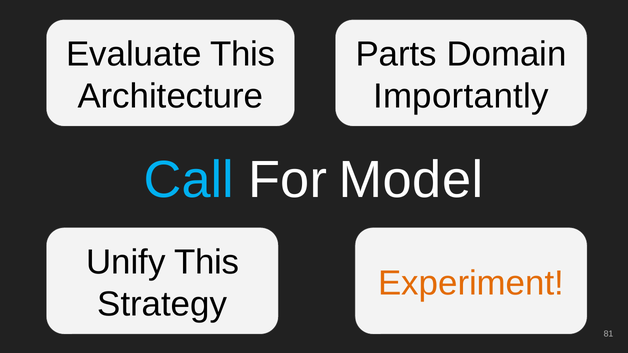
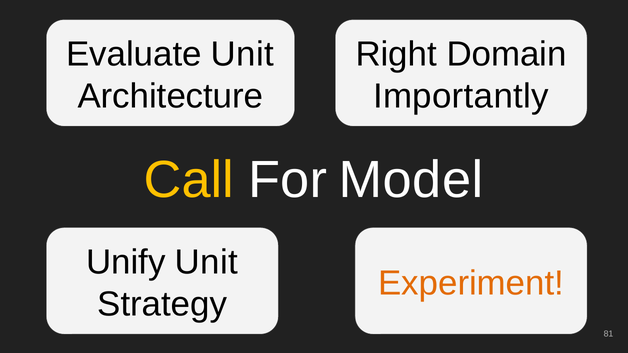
Evaluate This: This -> Unit (242, 54)
Parts: Parts -> Right (396, 54)
Call colour: light blue -> yellow (189, 180)
Unify This: This -> Unit (206, 263)
